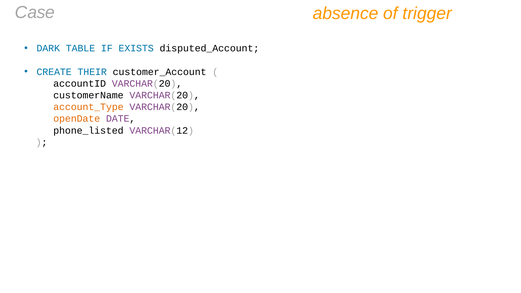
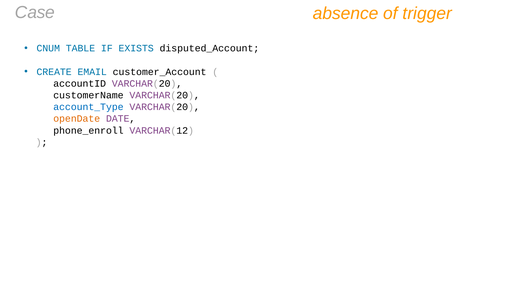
DARK: DARK -> CNUM (48, 48)
THEIR: THEIR -> EMAIL (92, 72)
account_Type colour: orange -> blue (88, 107)
phone_listed: phone_listed -> phone_enroll (88, 131)
